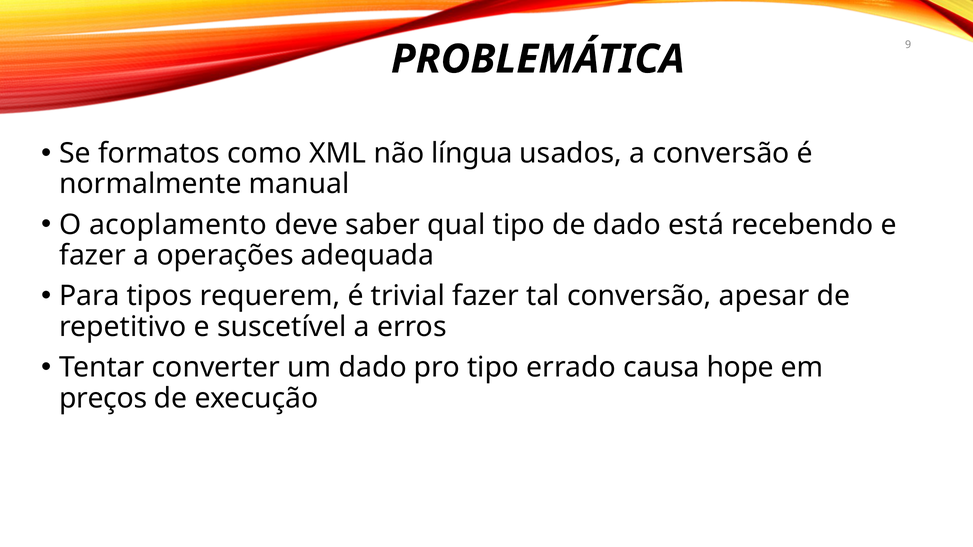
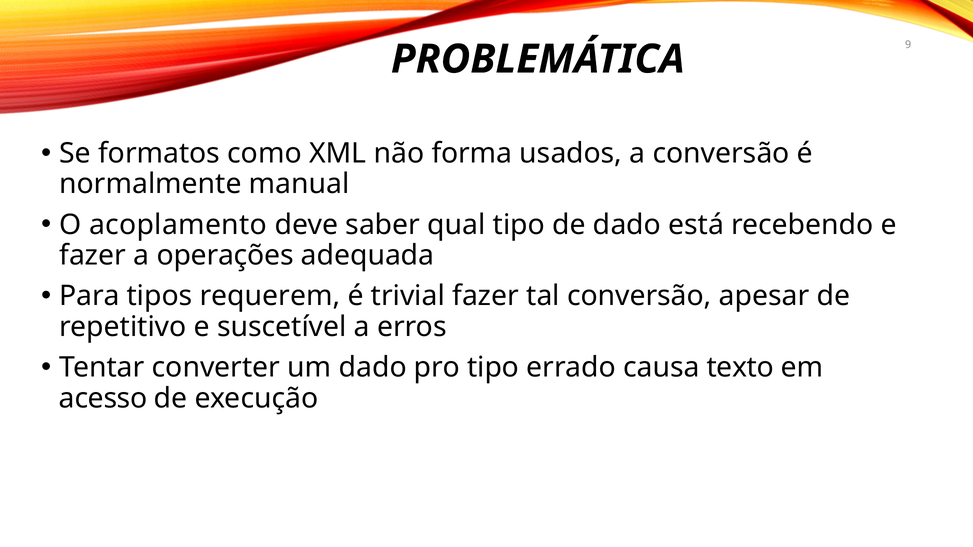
língua: língua -> forma (472, 153)
hope: hope -> texto (740, 368)
preços: preços -> acesso (103, 398)
